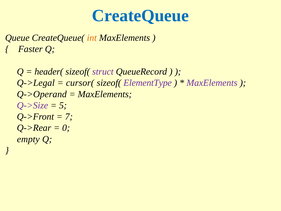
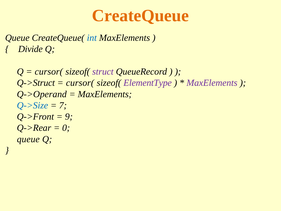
CreateQueue colour: blue -> orange (140, 16)
int colour: orange -> blue (92, 38)
Faster: Faster -> Divide (30, 49)
header(: header( -> cursor( (49, 72)
Q->Legal: Q->Legal -> Q->Struct (36, 83)
Q->Size colour: purple -> blue (32, 105)
5: 5 -> 7 (63, 105)
7: 7 -> 9 (69, 116)
empty: empty -> queue (28, 139)
